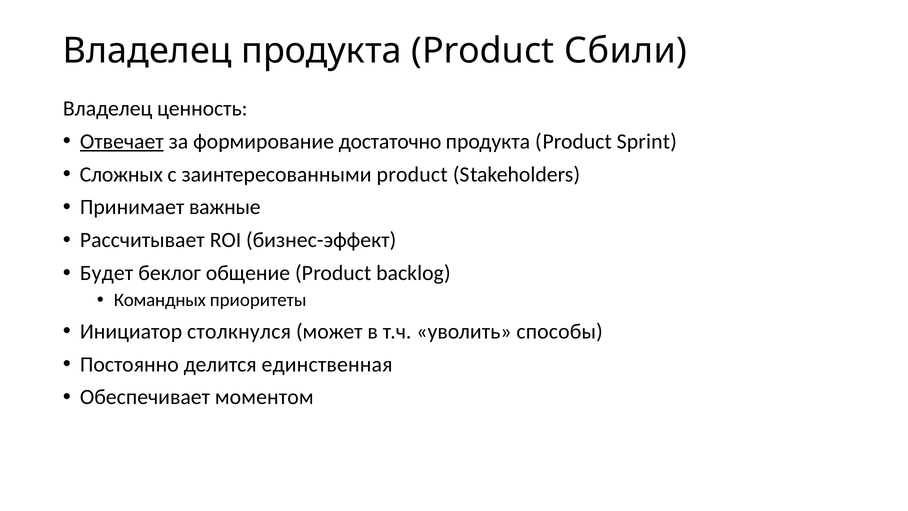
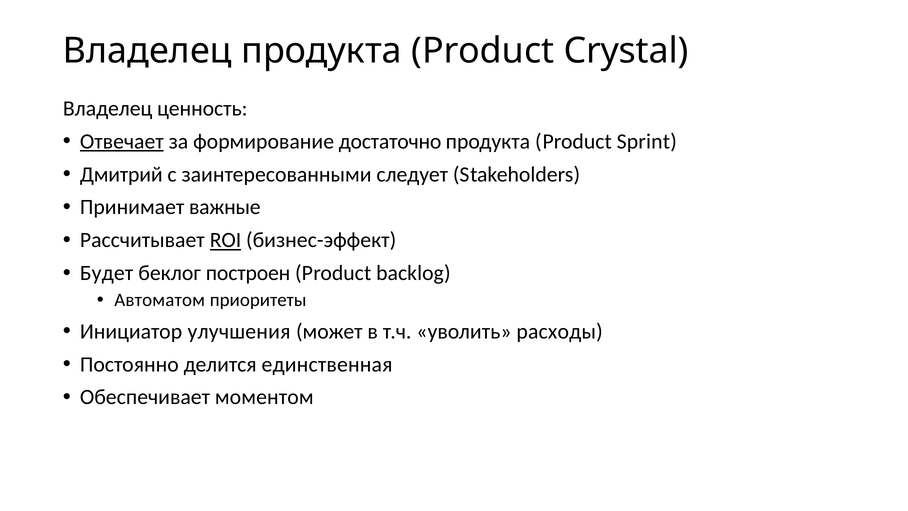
Сбили: Сбили -> Crystal (626, 51)
Сложных: Сложных -> Дмитрий (121, 174)
заинтересованными product: product -> следует (412, 174)
ROI underline: none -> present (226, 240)
общение: общение -> построен (248, 273)
Командных: Командных -> Автоматом (160, 300)
столкнулся: столкнулся -> улучшения (239, 331)
способы: способы -> расходы (560, 331)
